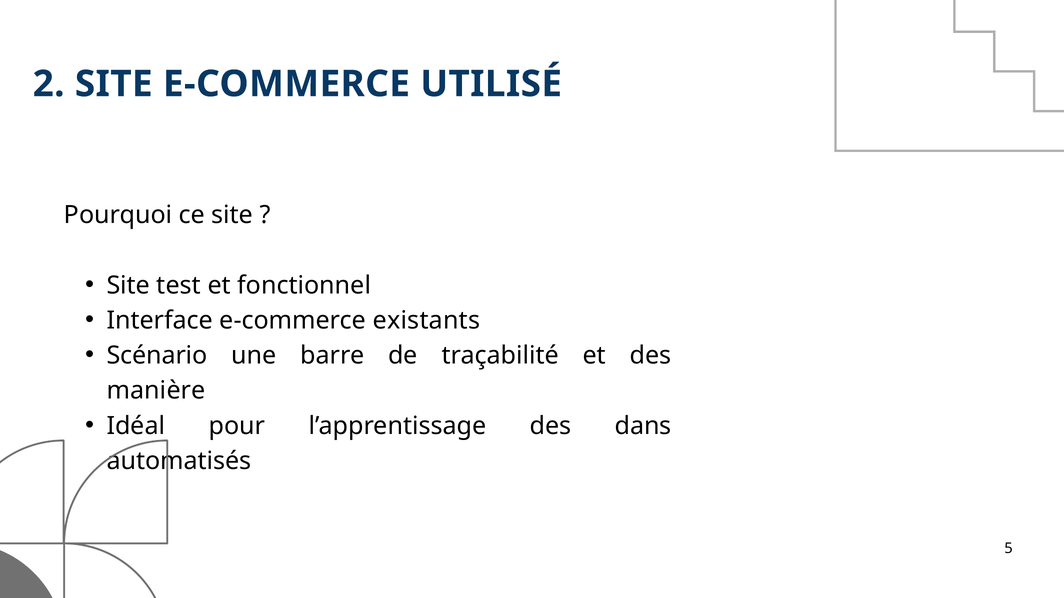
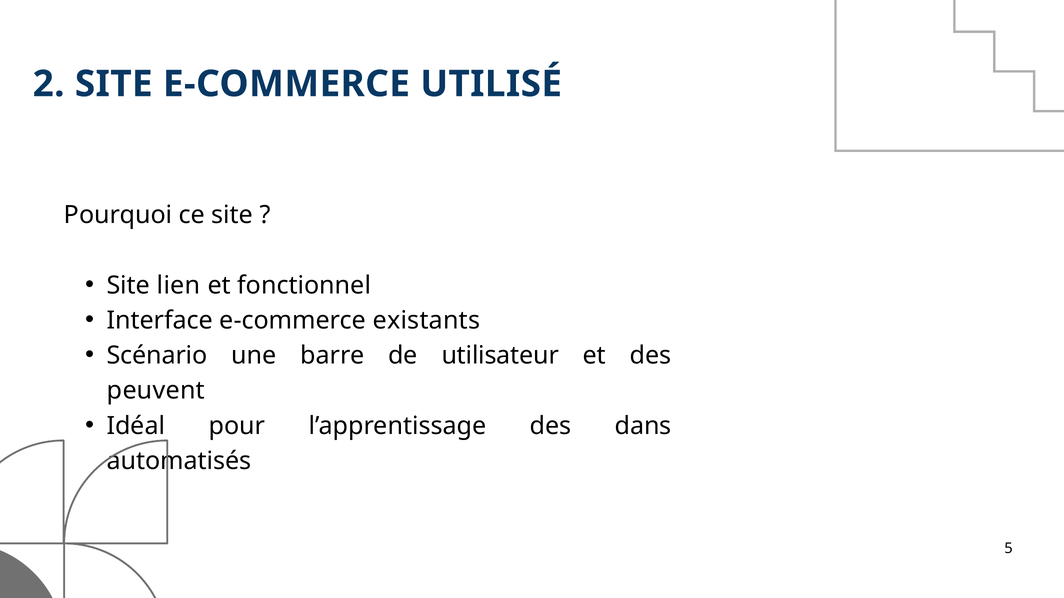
test: test -> lien (179, 285)
traçabilité: traçabilité -> utilisateur (500, 356)
manière: manière -> peuvent (156, 391)
